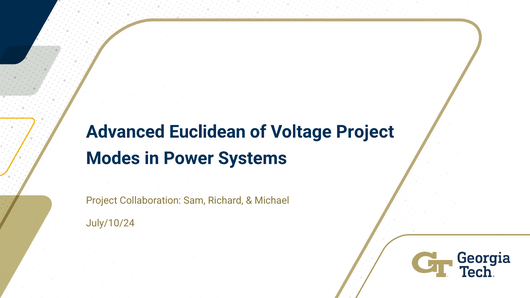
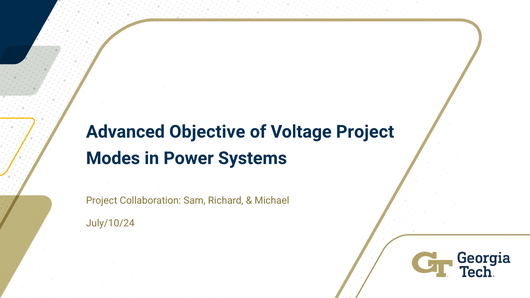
Euclidean: Euclidean -> Objective (207, 132)
